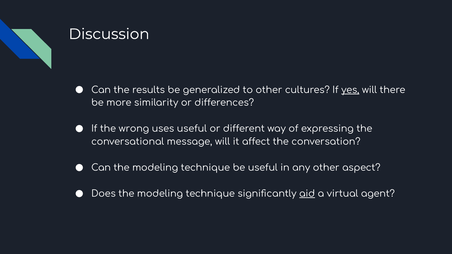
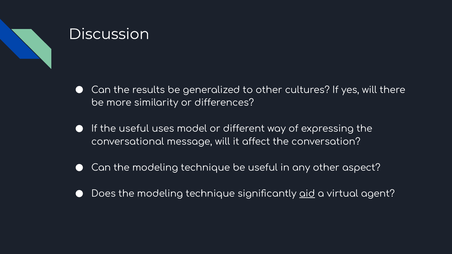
yes underline: present -> none (350, 90)
the wrong: wrong -> useful (134, 129)
uses useful: useful -> model (192, 129)
